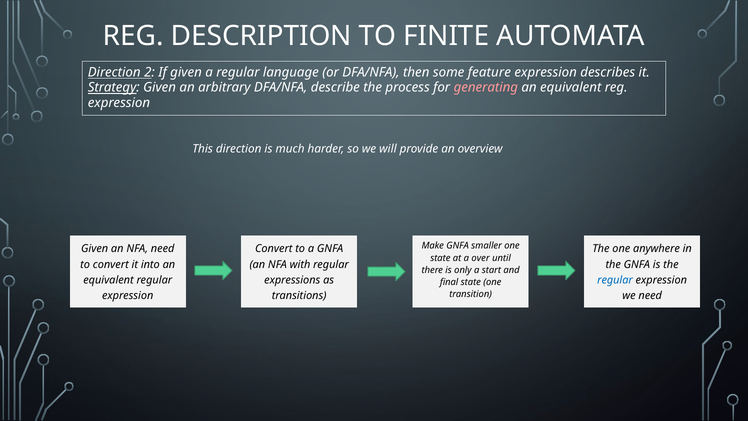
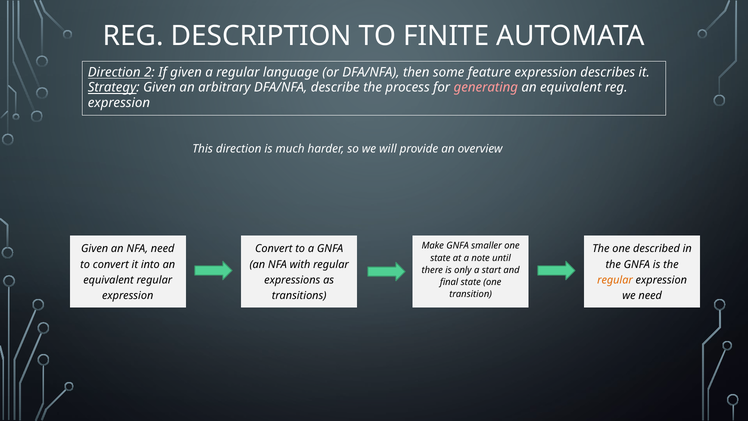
anywhere: anywhere -> described (656, 249)
over: over -> note (481, 258)
regular colour: blue -> orange (615, 280)
